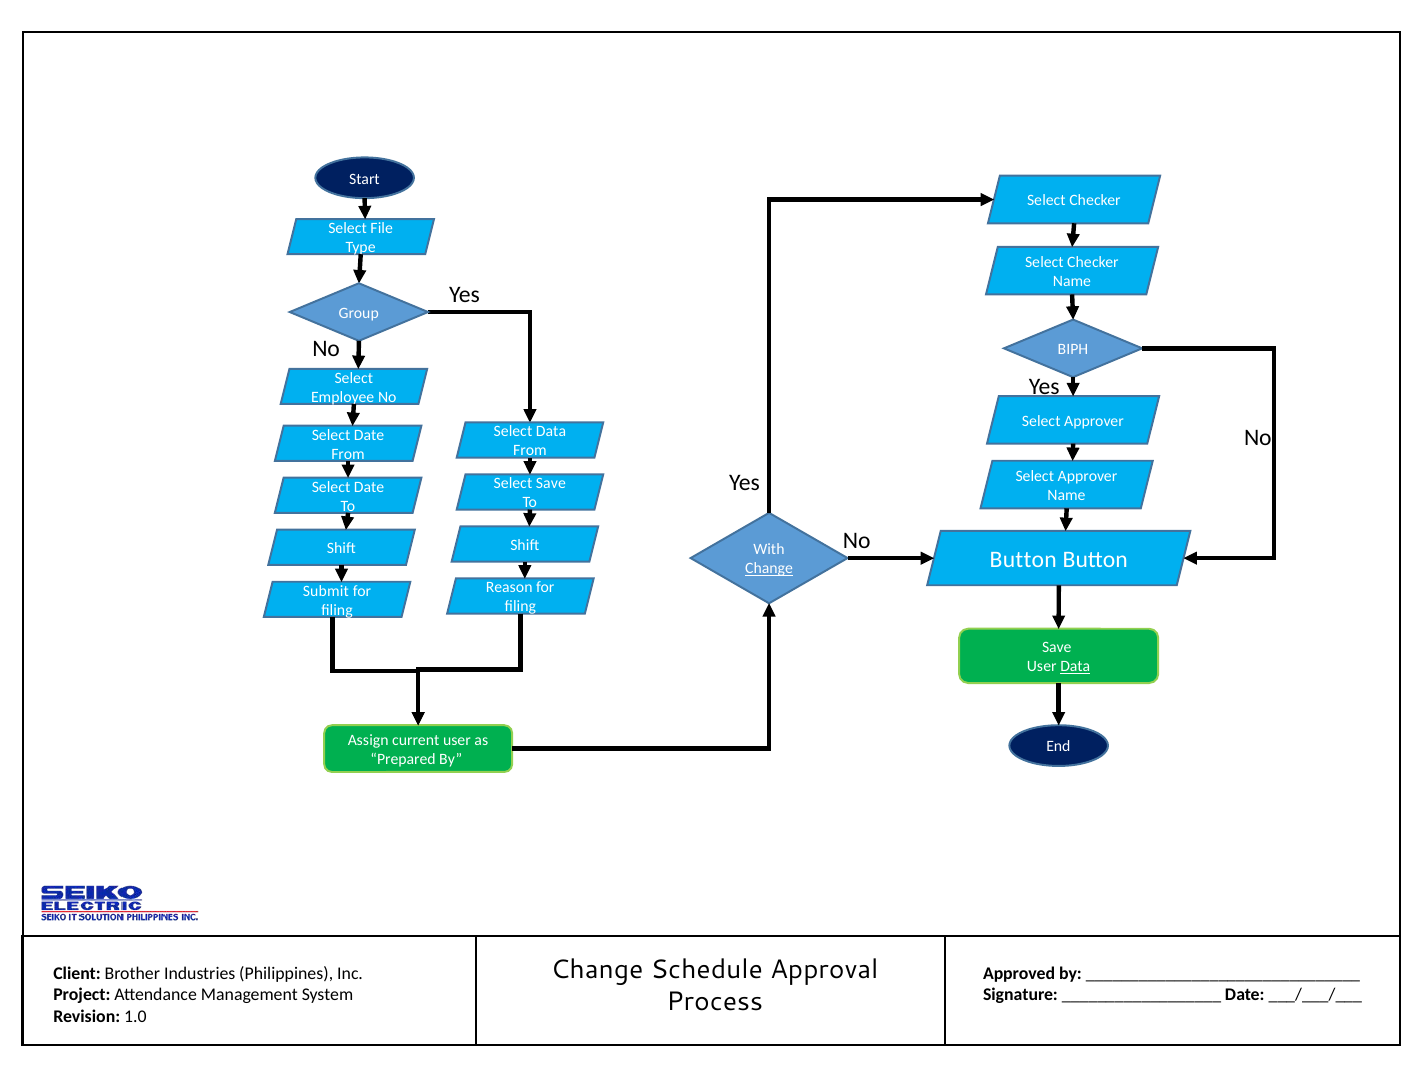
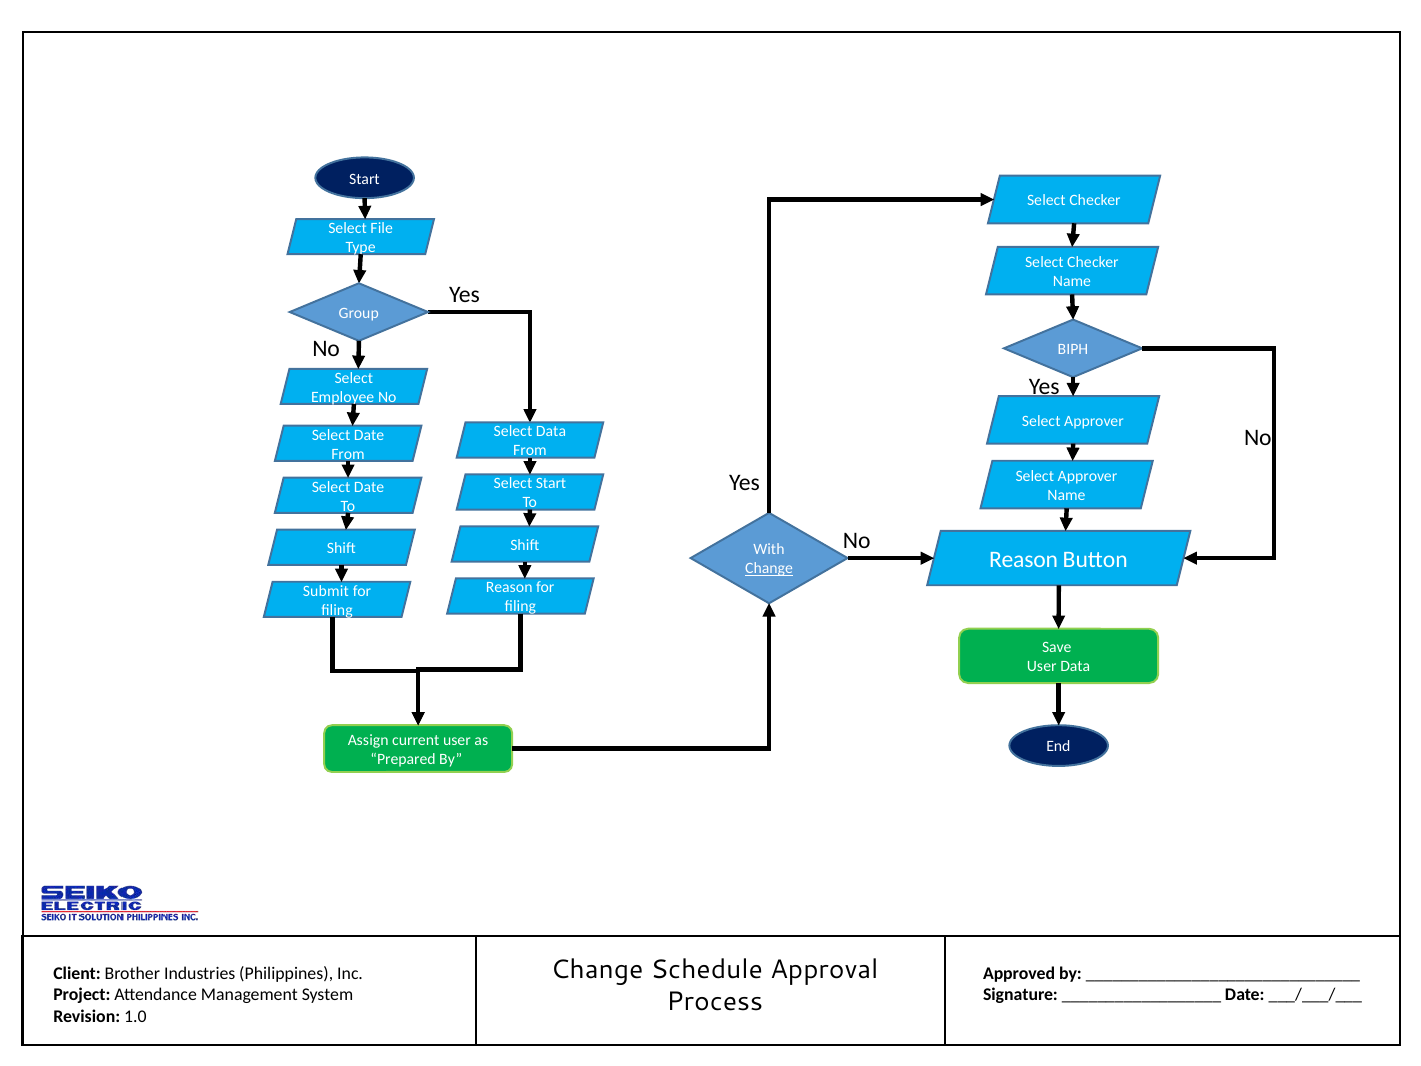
Select Save: Save -> Start (551, 483)
Button: Button -> Reason (1024, 560)
Data underline: present -> none (1075, 666)
